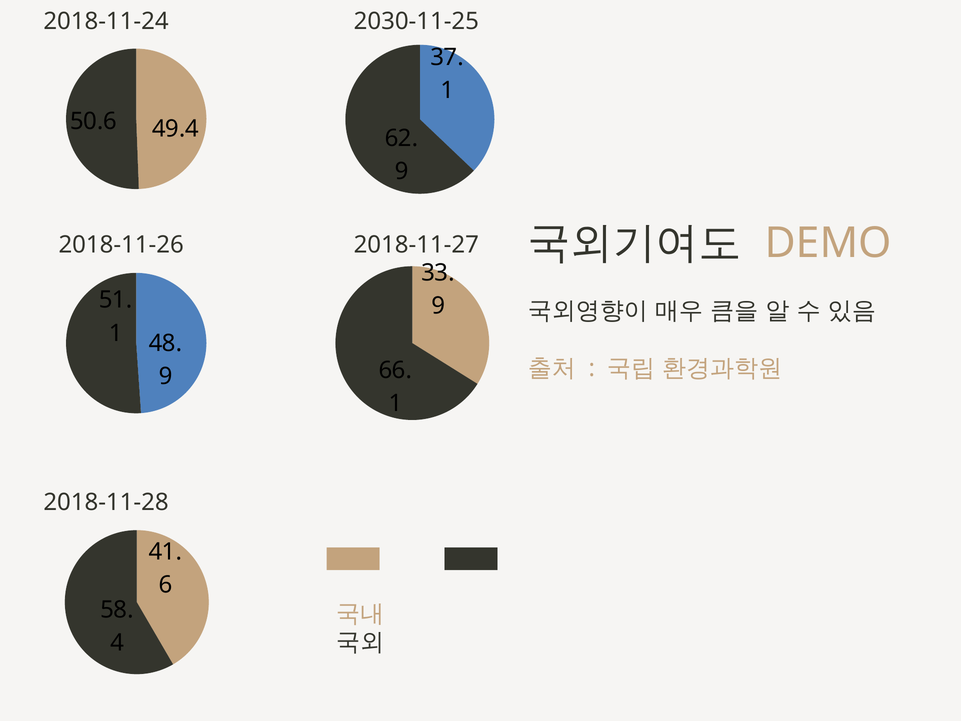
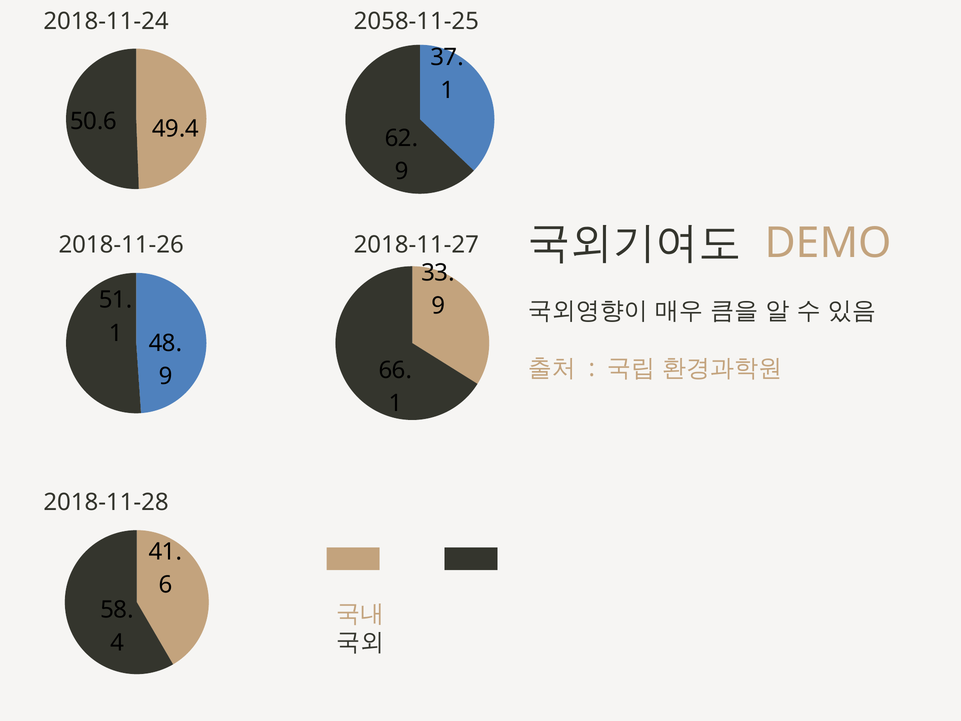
2030-11-25: 2030-11-25 -> 2058-11-25 (416, 21)
